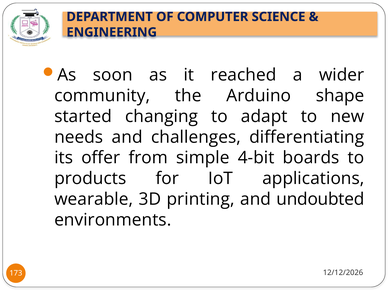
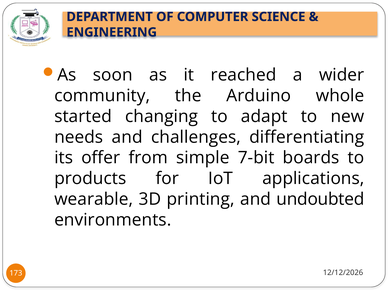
shape: shape -> whole (340, 96)
4-bit: 4-bit -> 7-bit (256, 158)
